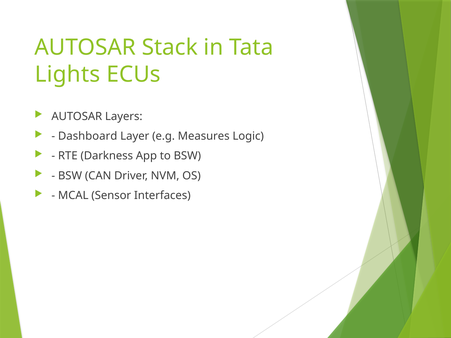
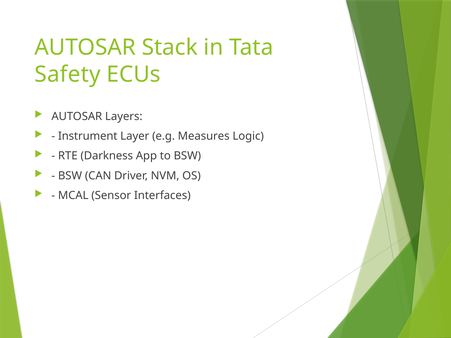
Lights: Lights -> Safety (68, 74)
Dashboard: Dashboard -> Instrument (88, 136)
